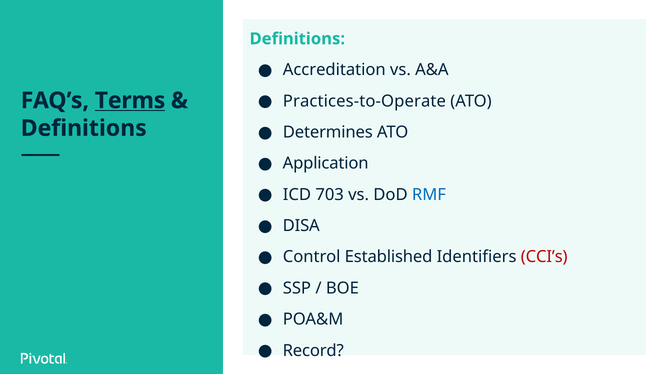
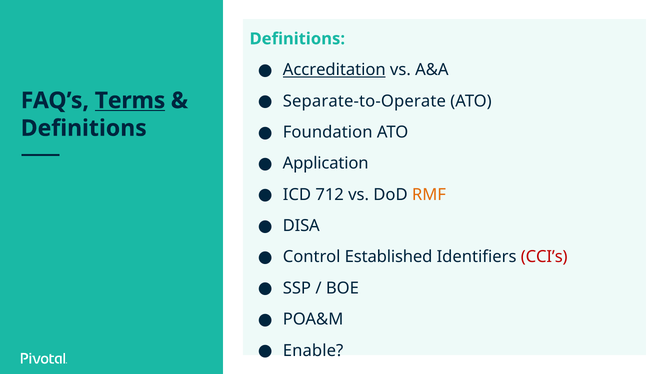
Accreditation underline: none -> present (334, 70)
Practices-to-Operate: Practices-to-Operate -> Separate-to-Operate (364, 101)
Determines: Determines -> Foundation (328, 132)
703: 703 -> 712 (330, 195)
RMF colour: blue -> orange (429, 195)
Record: Record -> Enable (313, 351)
